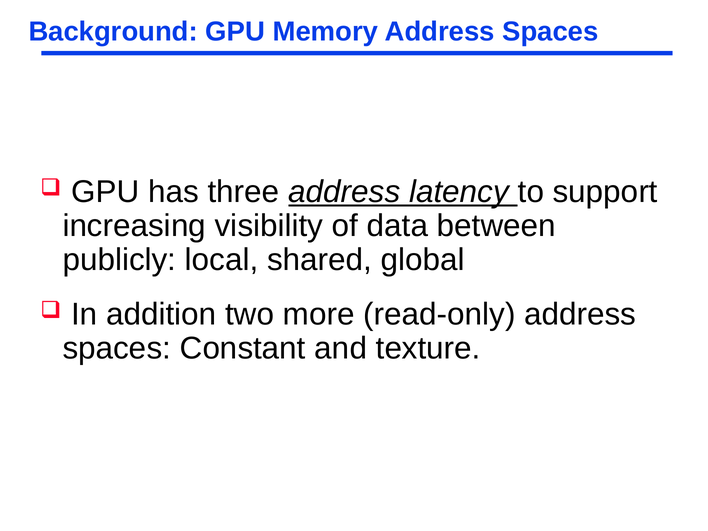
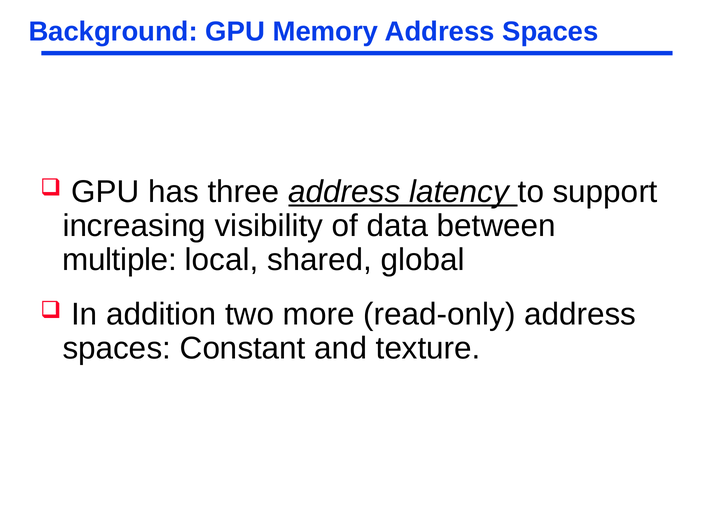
publicly: publicly -> multiple (120, 260)
